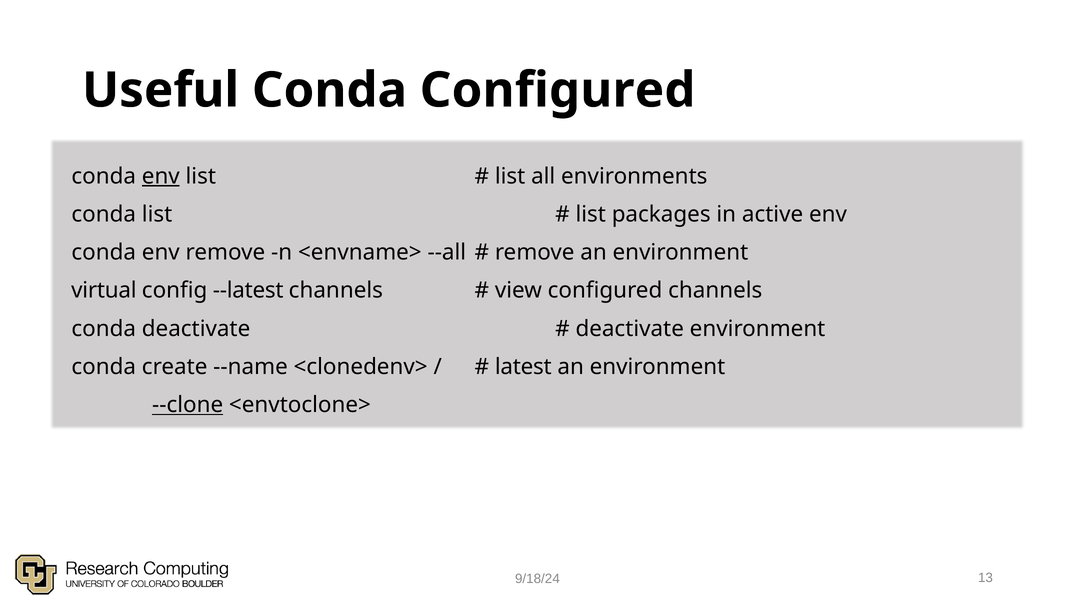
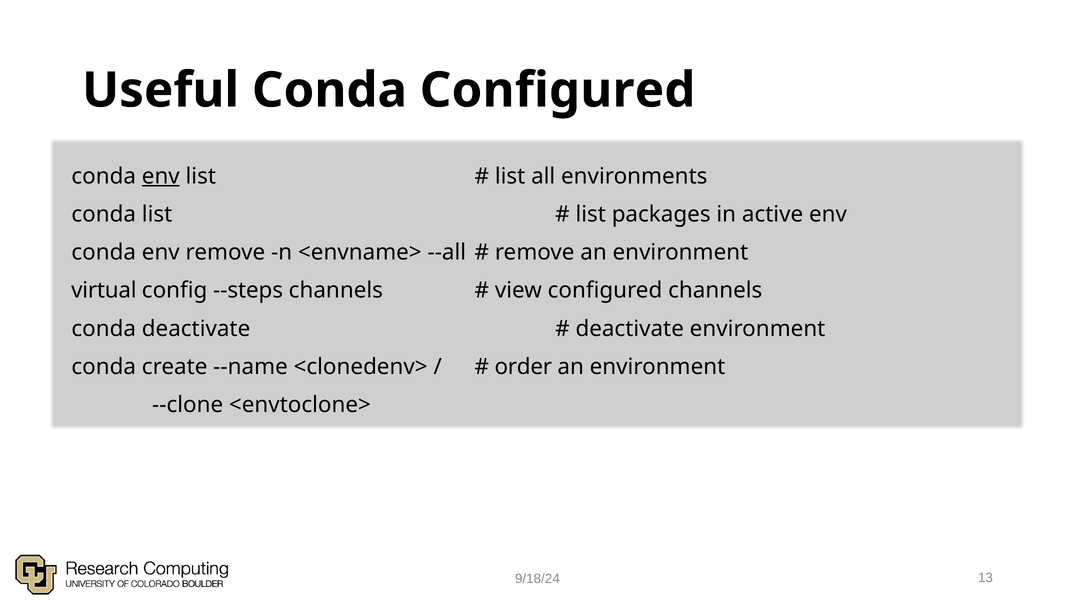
--latest: --latest -> --steps (248, 290)
latest: latest -> order (523, 367)
--clone underline: present -> none (188, 405)
